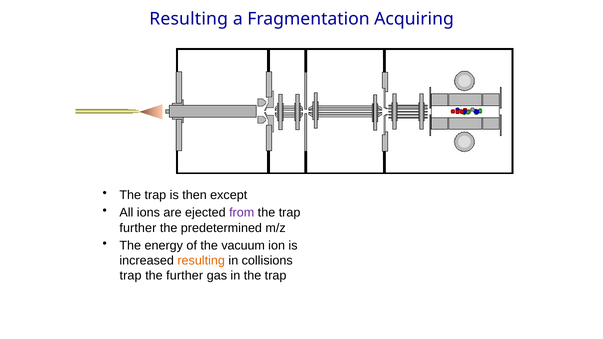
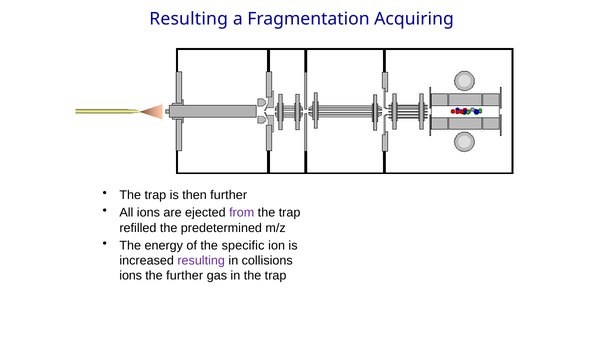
then except: except -> further (229, 195)
further: further -> refilled (138, 228)
vacuum: vacuum -> specific (243, 246)
resulting colour: orange -> purple (201, 261)
trap: trap -> ions (131, 276)
